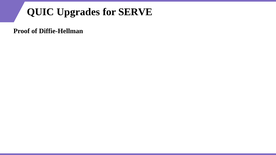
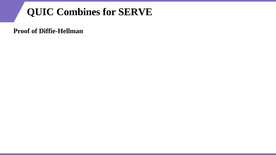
Upgrades: Upgrades -> Combines (78, 12)
